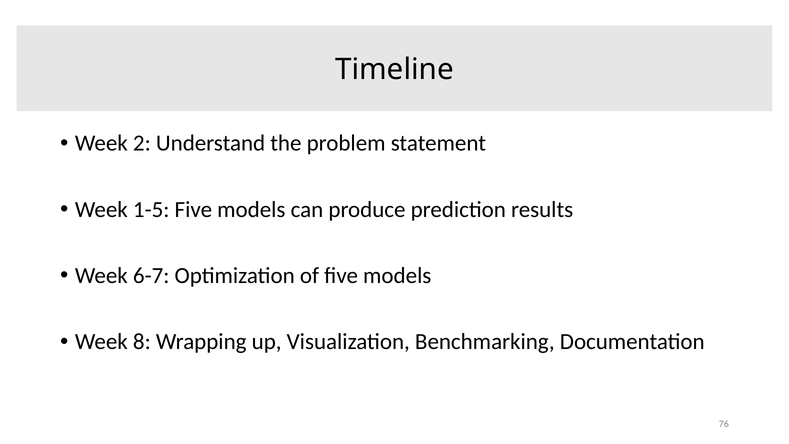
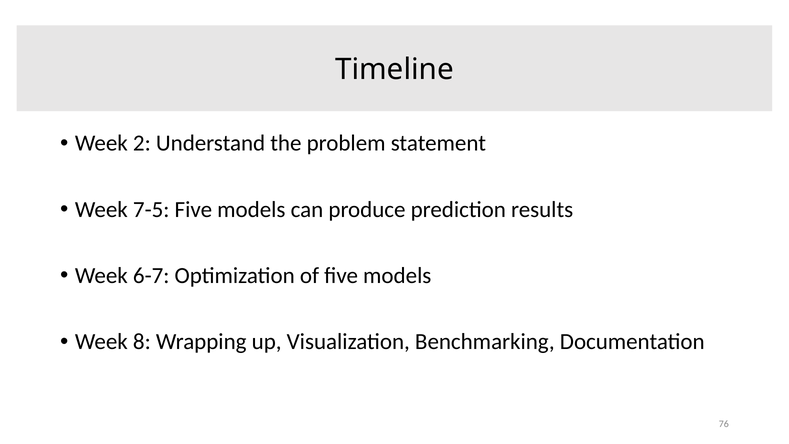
1-5: 1-5 -> 7-5 (151, 209)
